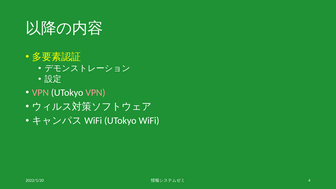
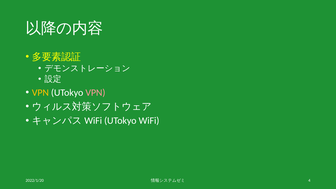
VPN colour: pink -> yellow (40, 93)
